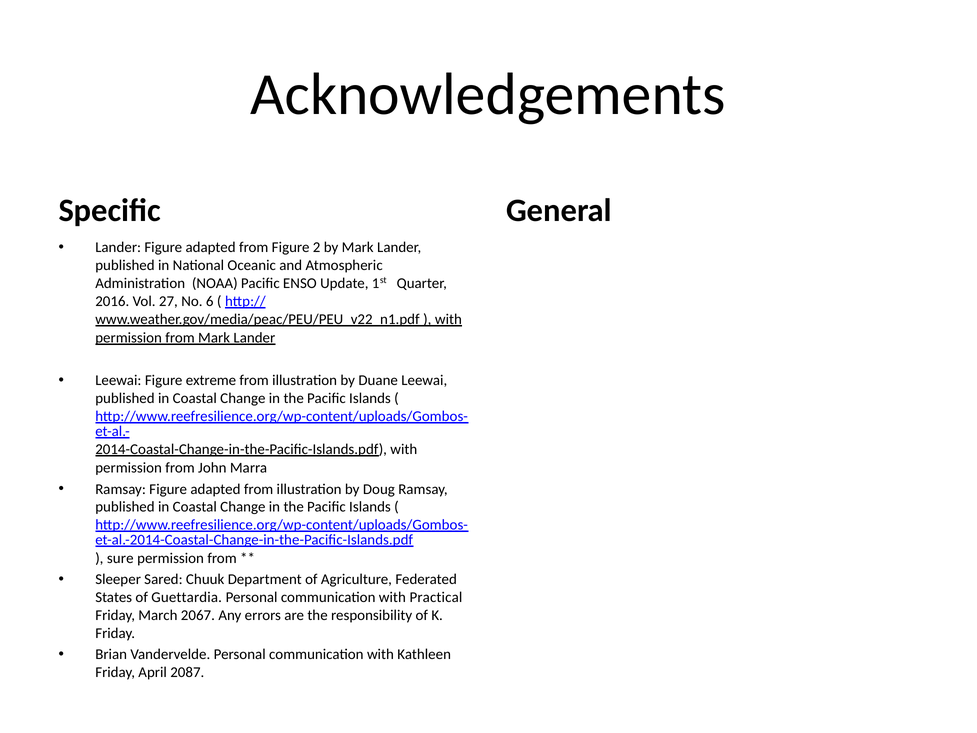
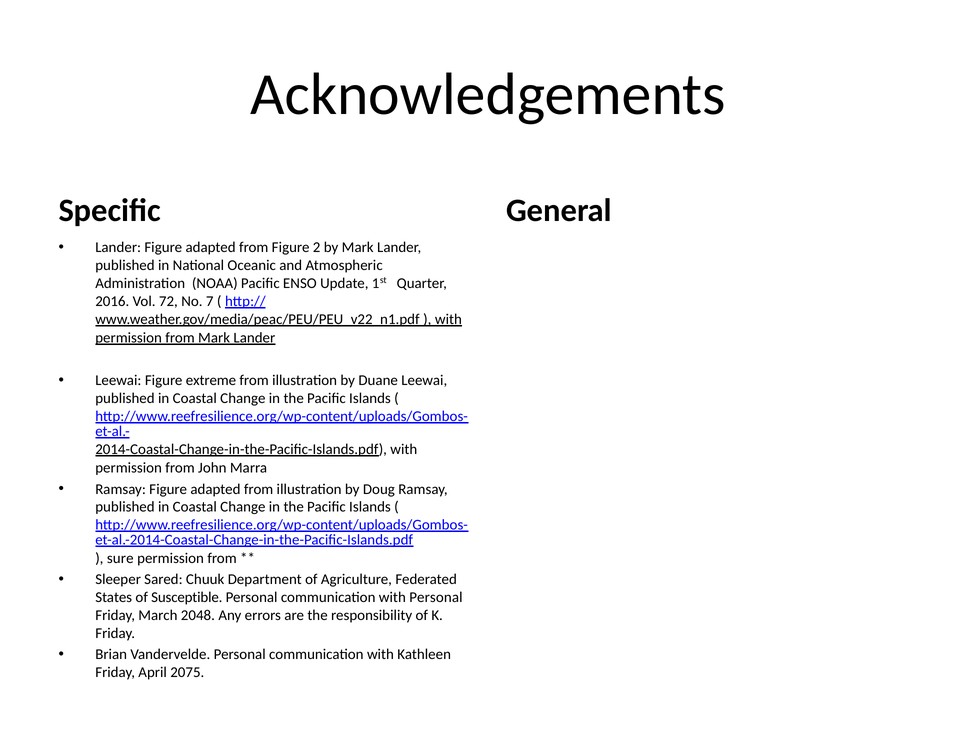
27: 27 -> 72 (168, 301)
6: 6 -> 7 (210, 301)
Guettardia: Guettardia -> Susceptible (187, 597)
with Practical: Practical -> Personal (436, 597)
2067: 2067 -> 2048 (198, 615)
2087: 2087 -> 2075 (187, 672)
